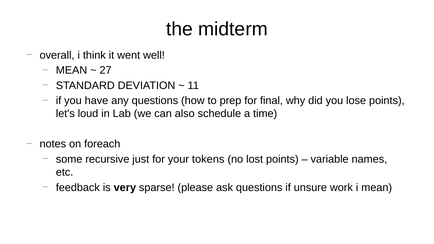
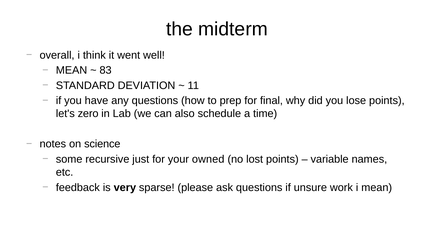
27: 27 -> 83 (106, 70)
loud: loud -> zero (88, 114)
foreach: foreach -> science (102, 144)
tokens: tokens -> owned (208, 159)
